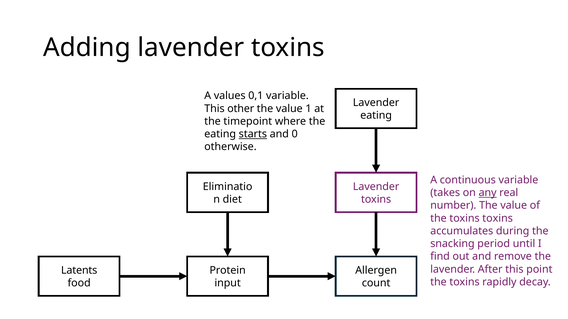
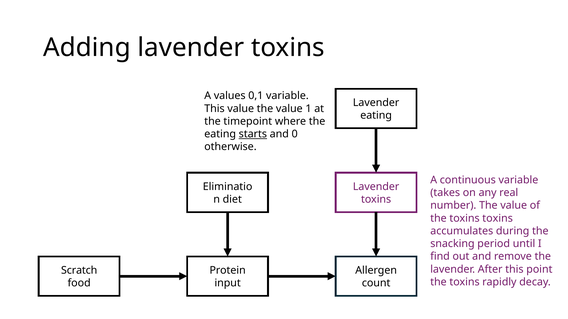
This other: other -> value (241, 109)
any underline: present -> none (488, 193)
Latents: Latents -> Scratch (79, 271)
